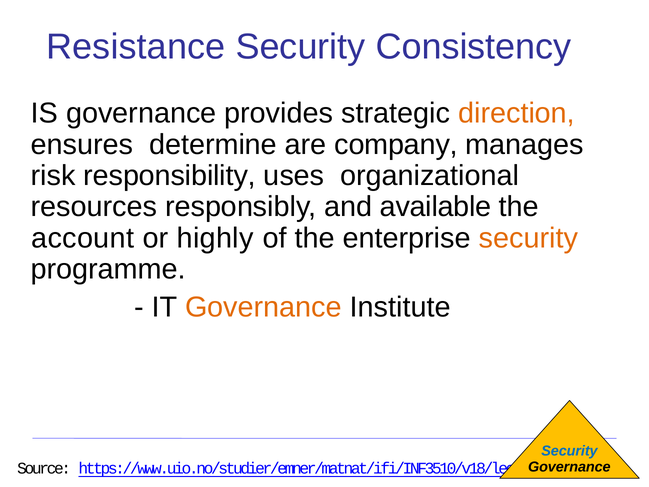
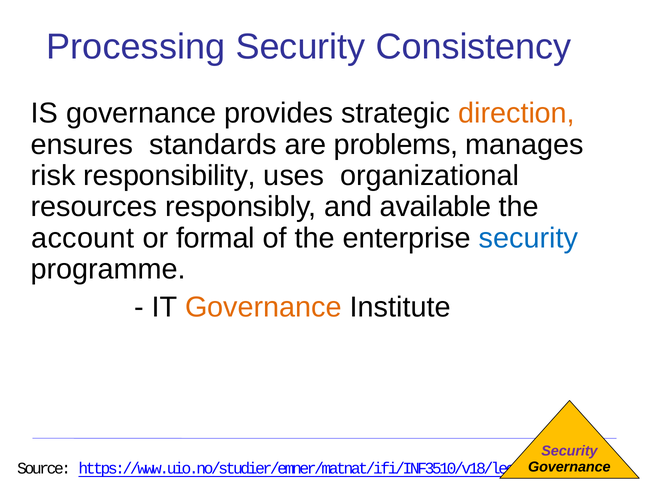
Resistance: Resistance -> Processing (136, 47)
determine: determine -> standards (213, 144)
company: company -> problems (396, 144)
highly: highly -> formal (215, 238)
security colour: orange -> blue (528, 238)
Security colour: blue -> purple (569, 451)
